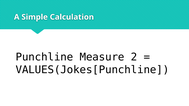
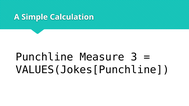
2: 2 -> 3 (134, 57)
